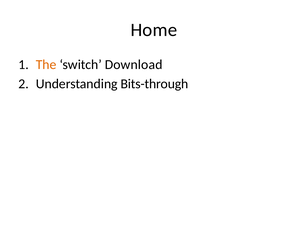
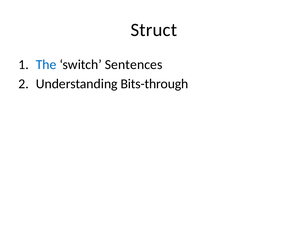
Home: Home -> Struct (154, 30)
The colour: orange -> blue (46, 65)
Download: Download -> Sentences (134, 65)
